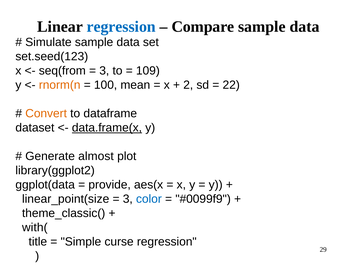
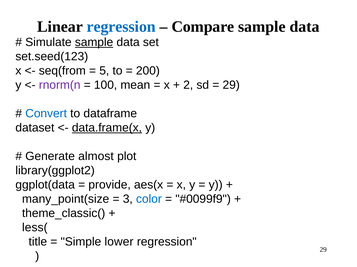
sample underline: none -> present (94, 42)
3: 3 -> 5 (104, 71)
109: 109 -> 200 (148, 71)
rnorm(n colour: orange -> purple (60, 85)
22: 22 -> 29 (231, 85)
Convert colour: orange -> blue (46, 114)
linear_point(size: linear_point(size -> many_point(size (66, 200)
with(: with( -> less( (35, 228)
curse: curse -> lower (119, 242)
